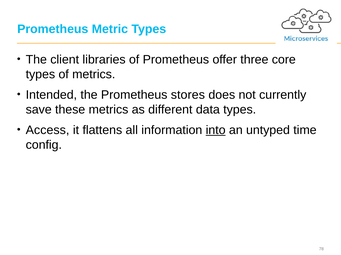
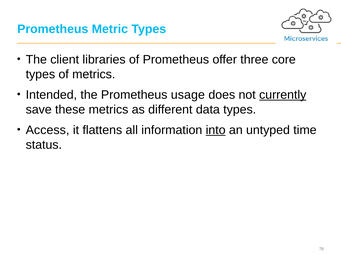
stores: stores -> usage (188, 95)
currently underline: none -> present (283, 95)
config: config -> status (44, 145)
